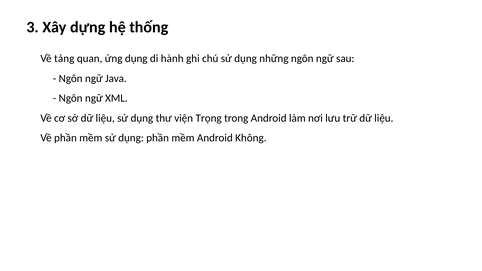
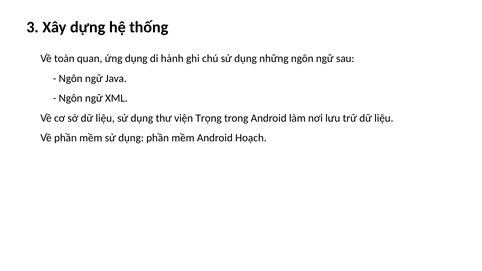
tảng: tảng -> toàn (64, 59)
Không: Không -> Hoạch (251, 138)
